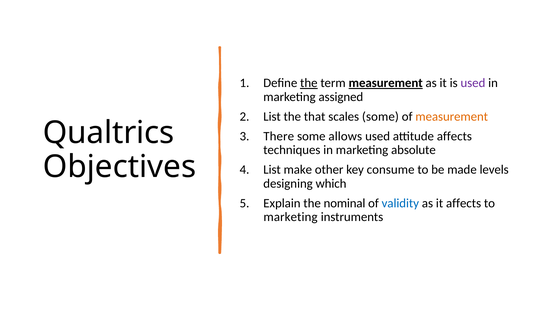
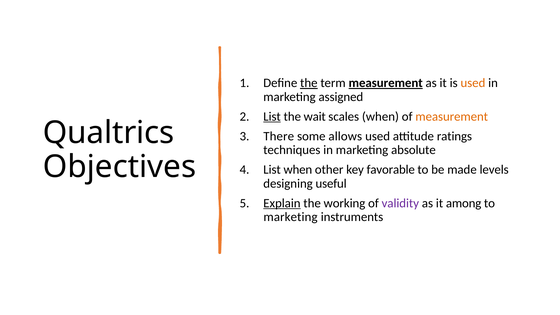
used colour: purple -> orange (473, 83)
List underline: none -> present (272, 117)
that: that -> wait (315, 117)
scales some: some -> when (380, 117)
attitude affects: affects -> ratings (454, 136)
List make: make -> when (298, 170)
consume: consume -> favorable (391, 170)
which: which -> useful (331, 184)
Explain underline: none -> present (282, 203)
nominal: nominal -> working (344, 203)
validity colour: blue -> purple (400, 203)
it affects: affects -> among (464, 203)
